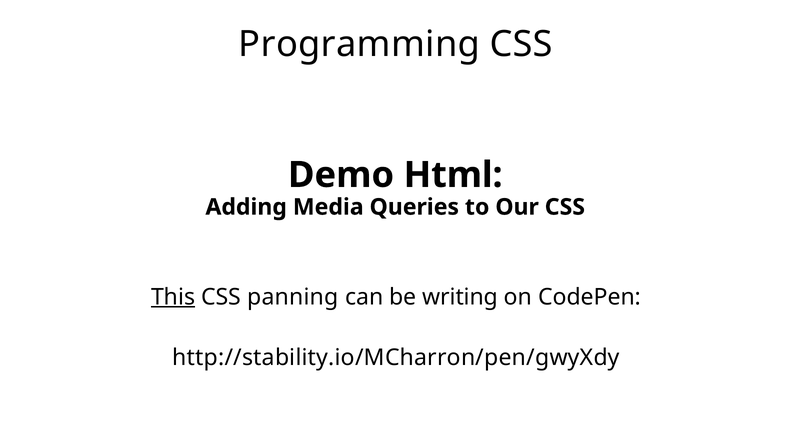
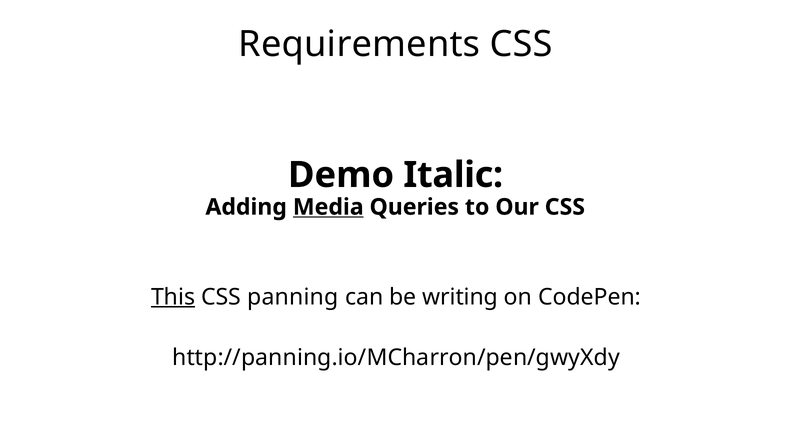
Programming: Programming -> Requirements (359, 44)
Html: Html -> Italic (453, 175)
Media underline: none -> present (328, 207)
http://stability.io/MCharron/pen/gwyXdy: http://stability.io/MCharron/pen/gwyXdy -> http://panning.io/MCharron/pen/gwyXdy (396, 358)
